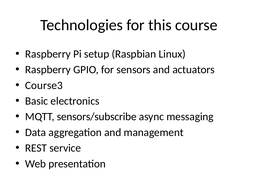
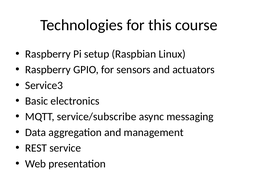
Course3: Course3 -> Service3 (44, 85)
sensors/subscribe: sensors/subscribe -> service/subscribe (97, 116)
